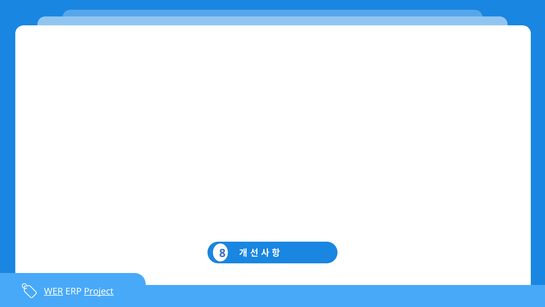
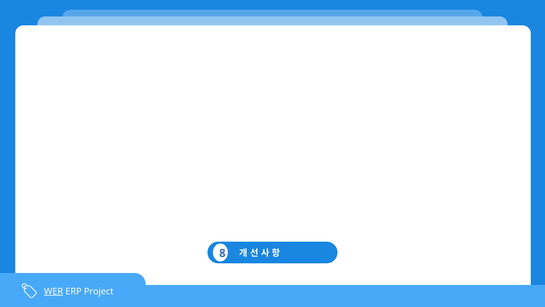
Project underline: present -> none (99, 291)
